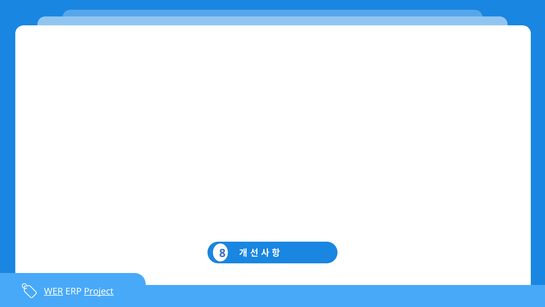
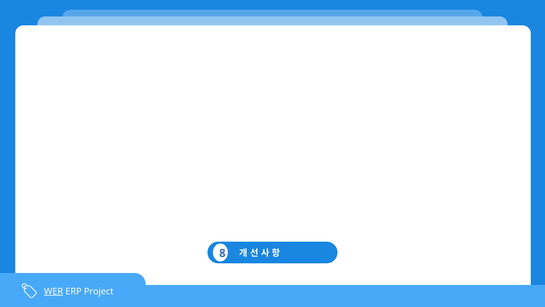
Project underline: present -> none (99, 291)
